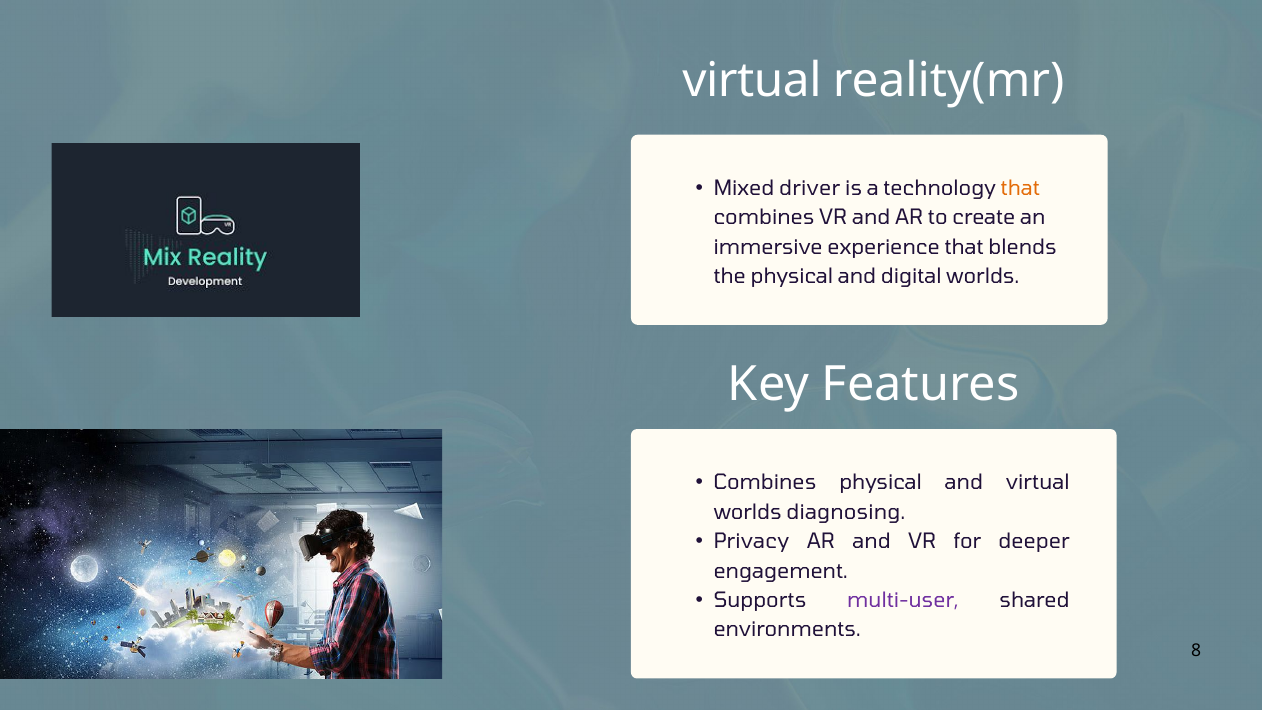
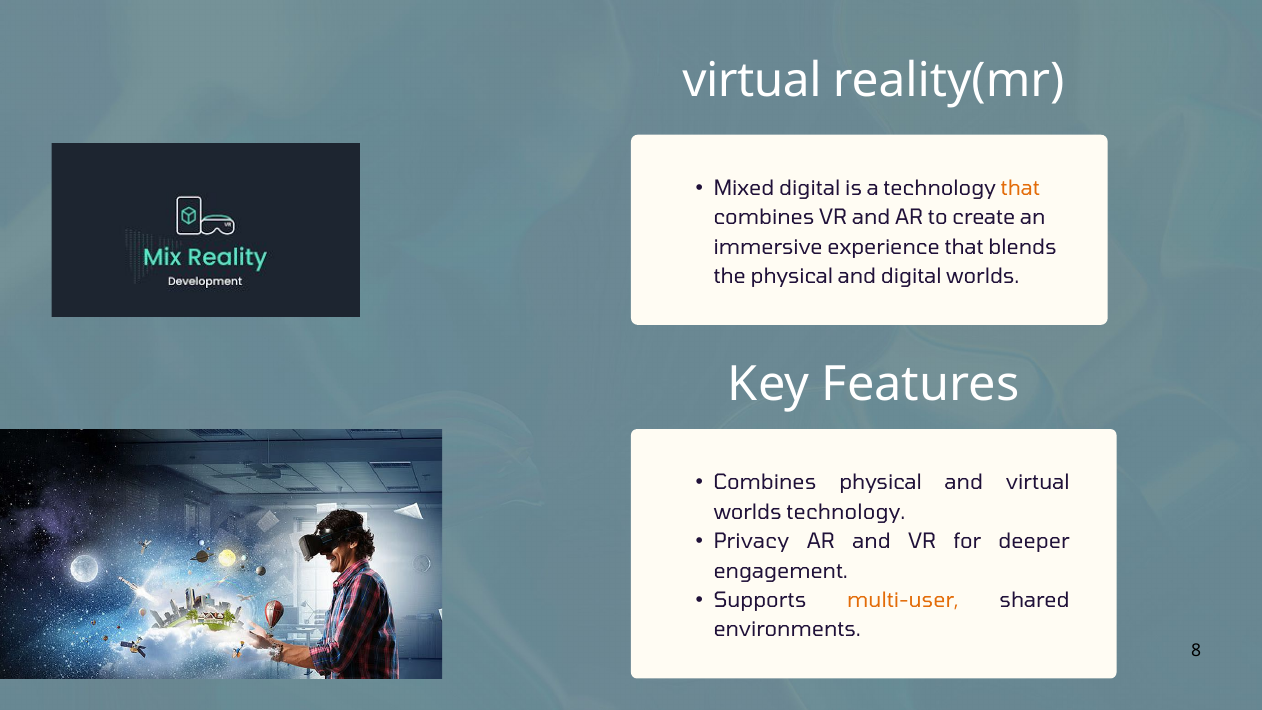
Mixed driver: driver -> digital (810, 188)
worlds diagnosing: diagnosing -> technology (846, 512)
multi-user colour: purple -> orange (903, 600)
